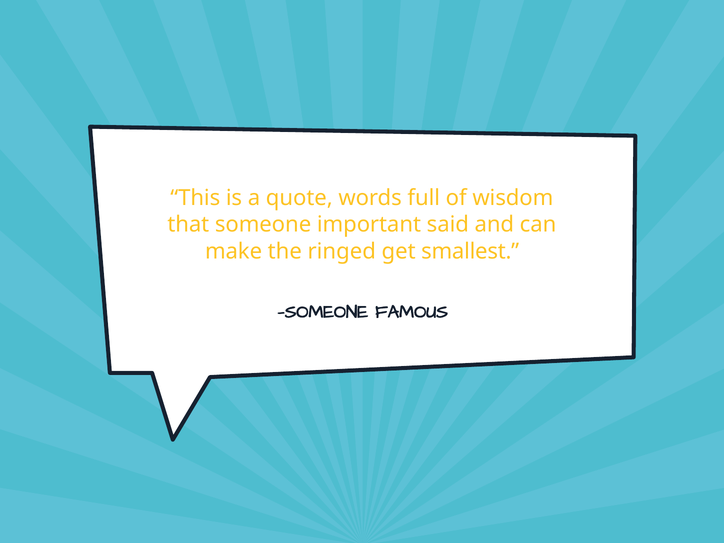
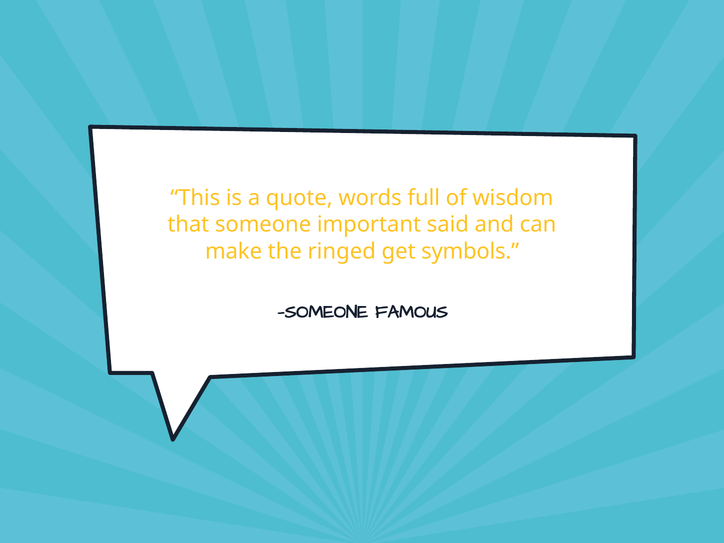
smallest: smallest -> symbols (470, 251)
